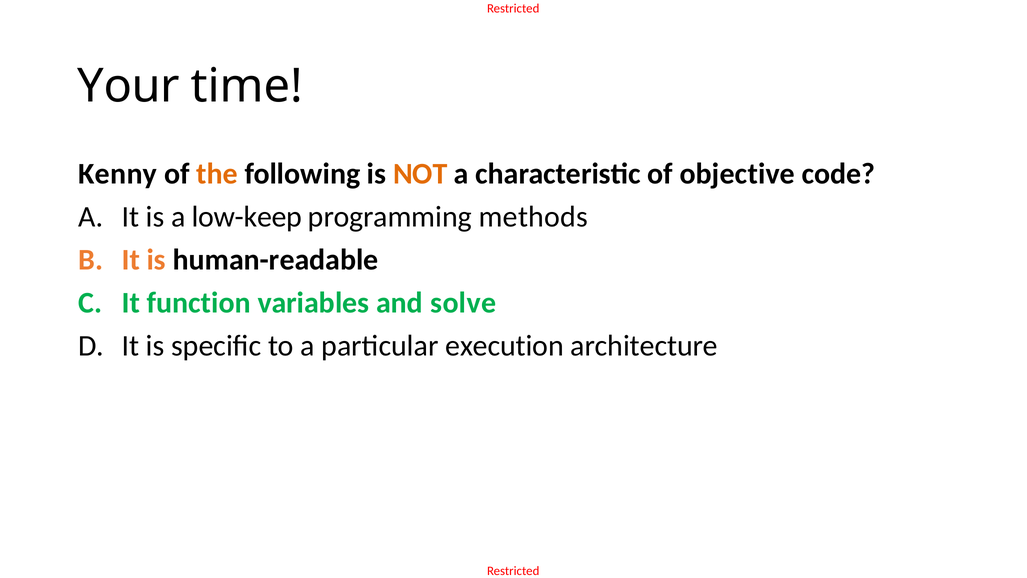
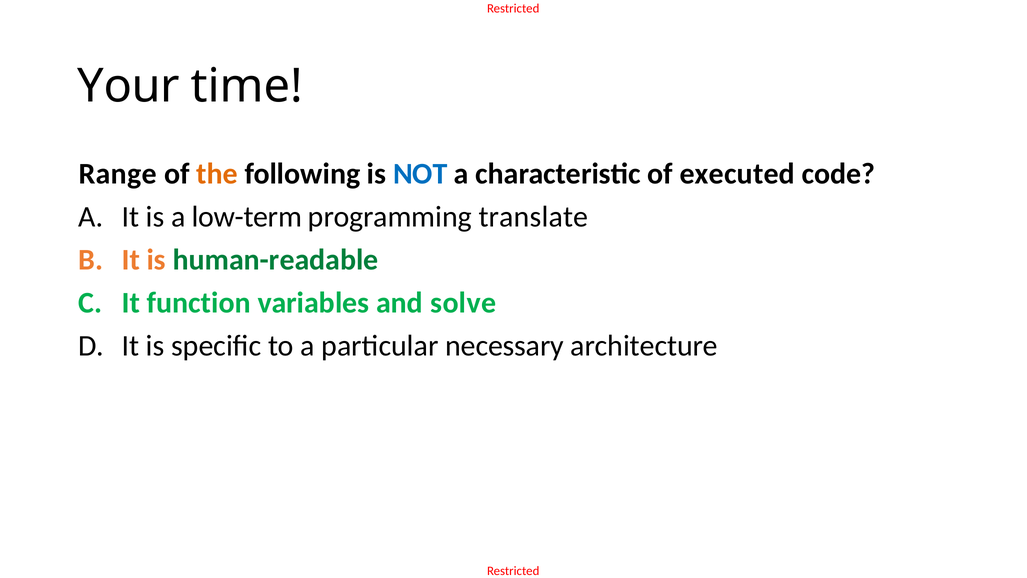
Kenny: Kenny -> Range (118, 174)
NOT colour: orange -> blue (420, 174)
objective: objective -> executed (737, 174)
low-keep: low-keep -> low-term (247, 217)
methods: methods -> translate (533, 217)
human-readable colour: black -> green (276, 260)
execution: execution -> necessary (505, 346)
